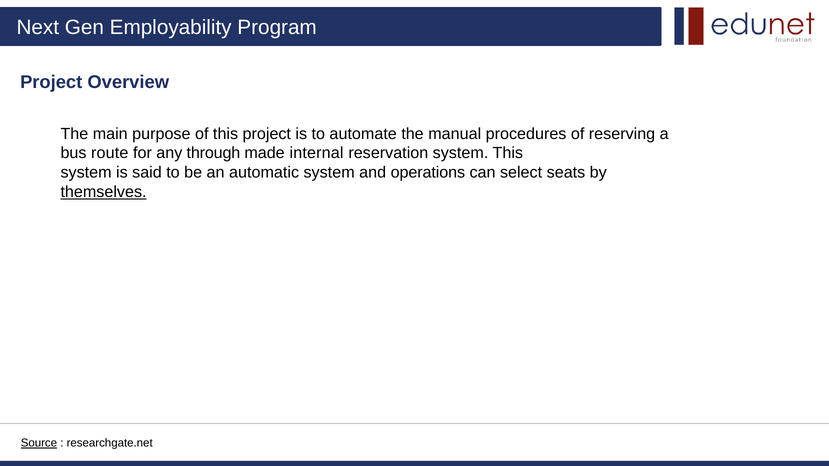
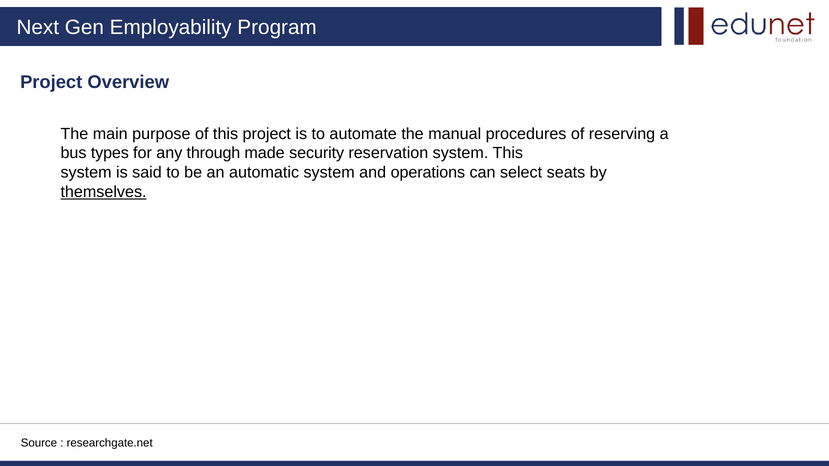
route: route -> types (110, 153)
internal: internal -> security (317, 153)
Source underline: present -> none (39, 443)
